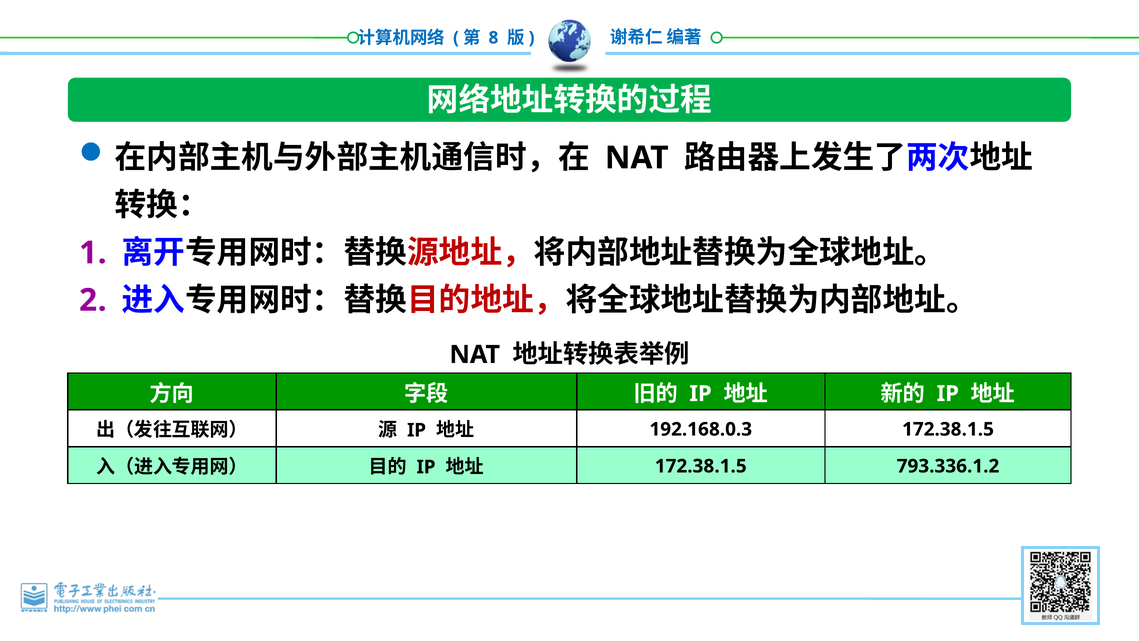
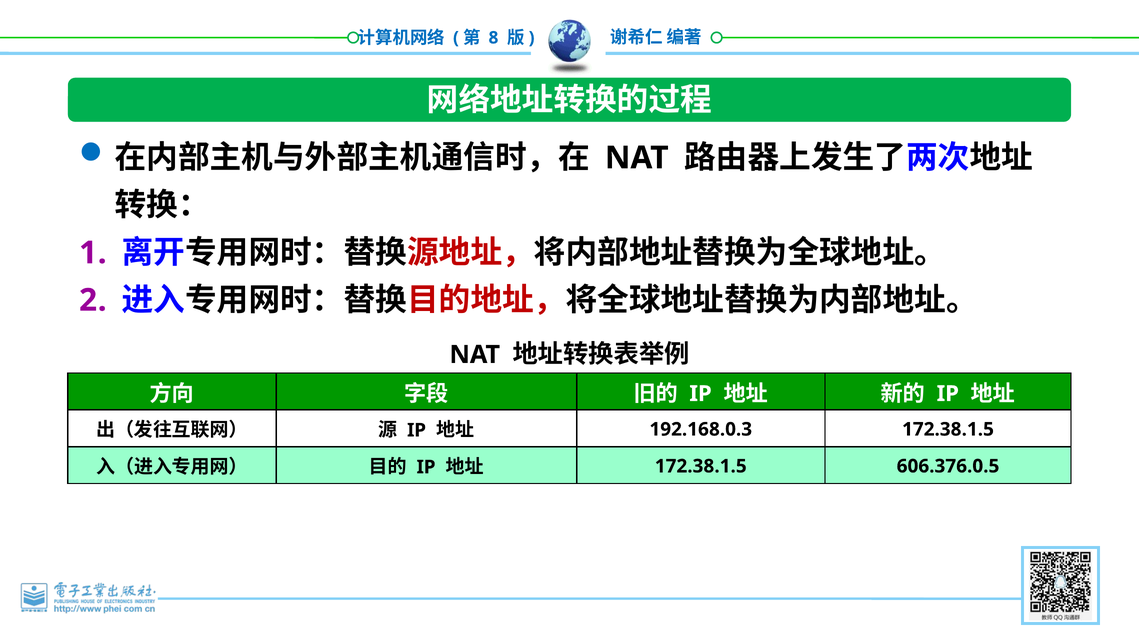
793.336.1.2: 793.336.1.2 -> 606.376.0.5 (948, 466)
